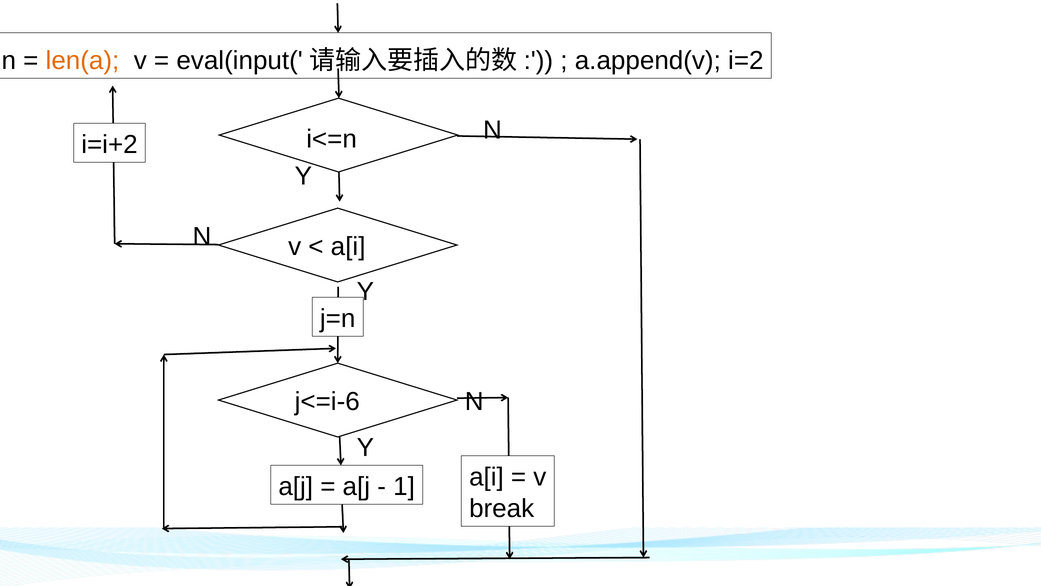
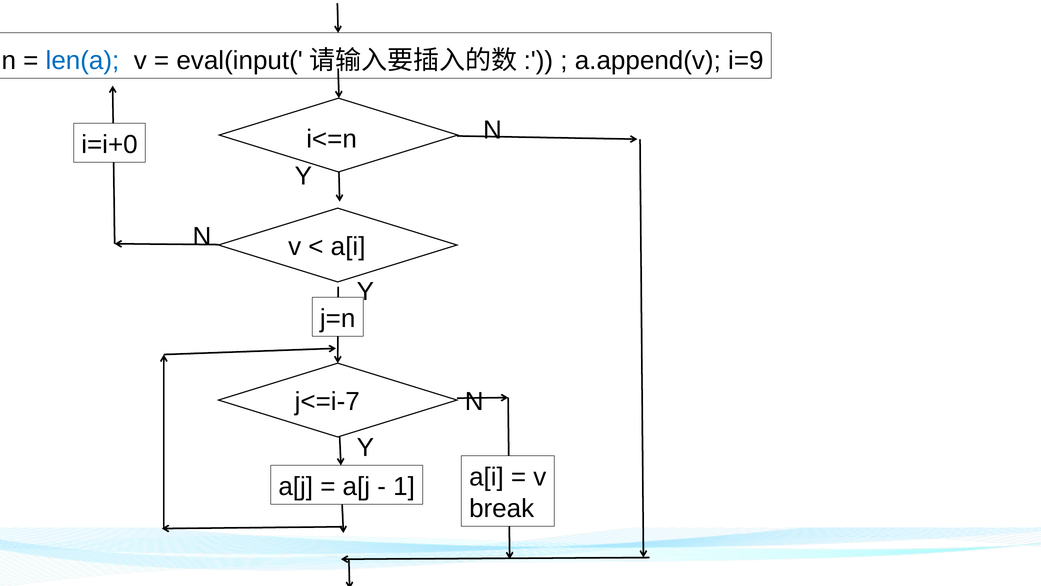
len(a colour: orange -> blue (82, 60)
i=2: i=2 -> i=9 (746, 60)
i=i+2: i=i+2 -> i=i+0 (109, 144)
j<=i-6: j<=i-6 -> j<=i-7 (327, 401)
